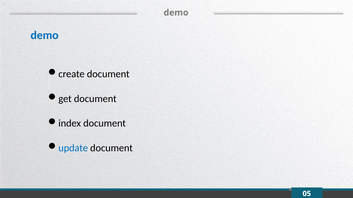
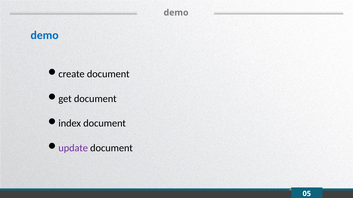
update colour: blue -> purple (73, 148)
